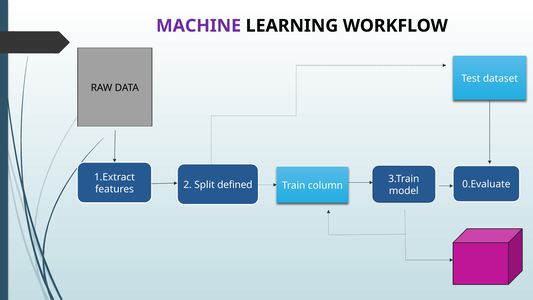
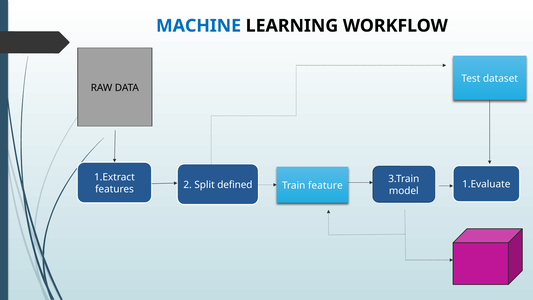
MACHINE colour: purple -> blue (199, 26)
0.Evaluate: 0.Evaluate -> 1.Evaluate (486, 184)
column: column -> feature (325, 185)
